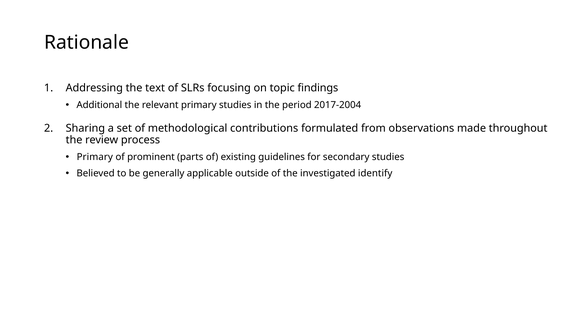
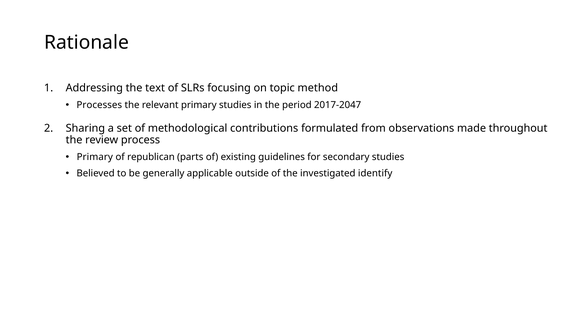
findings: findings -> method (318, 88)
Additional: Additional -> Processes (99, 105)
2017-2004: 2017-2004 -> 2017-2047 (338, 105)
prominent: prominent -> republican (151, 157)
